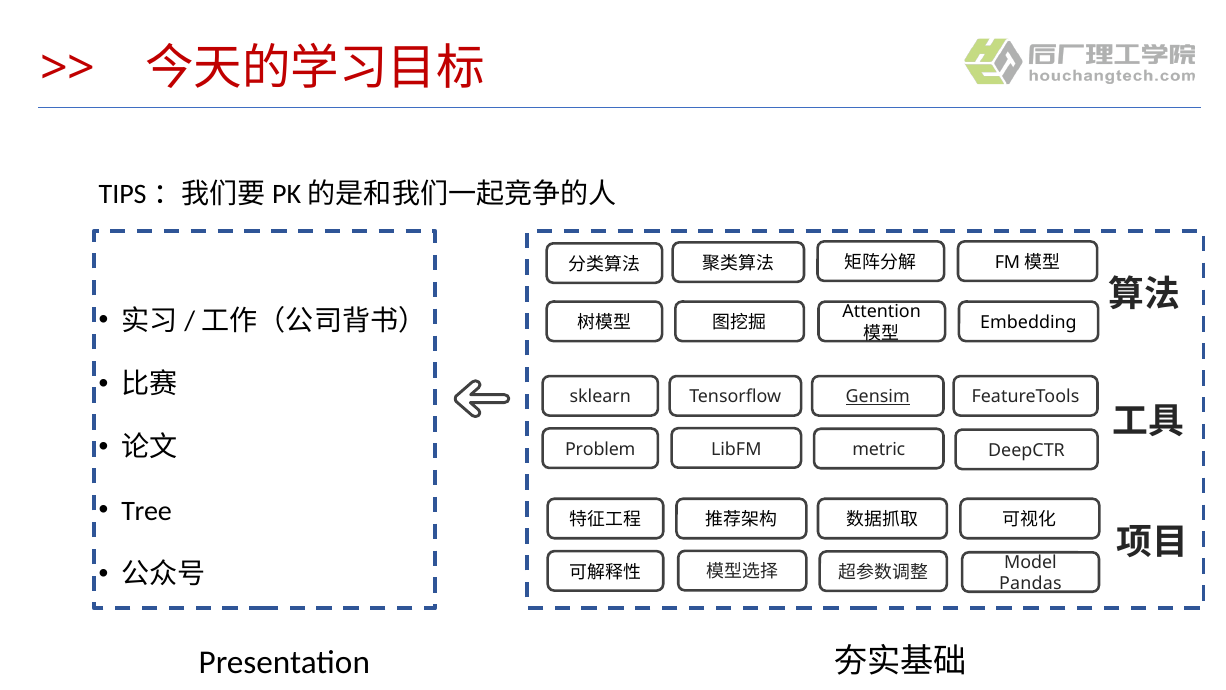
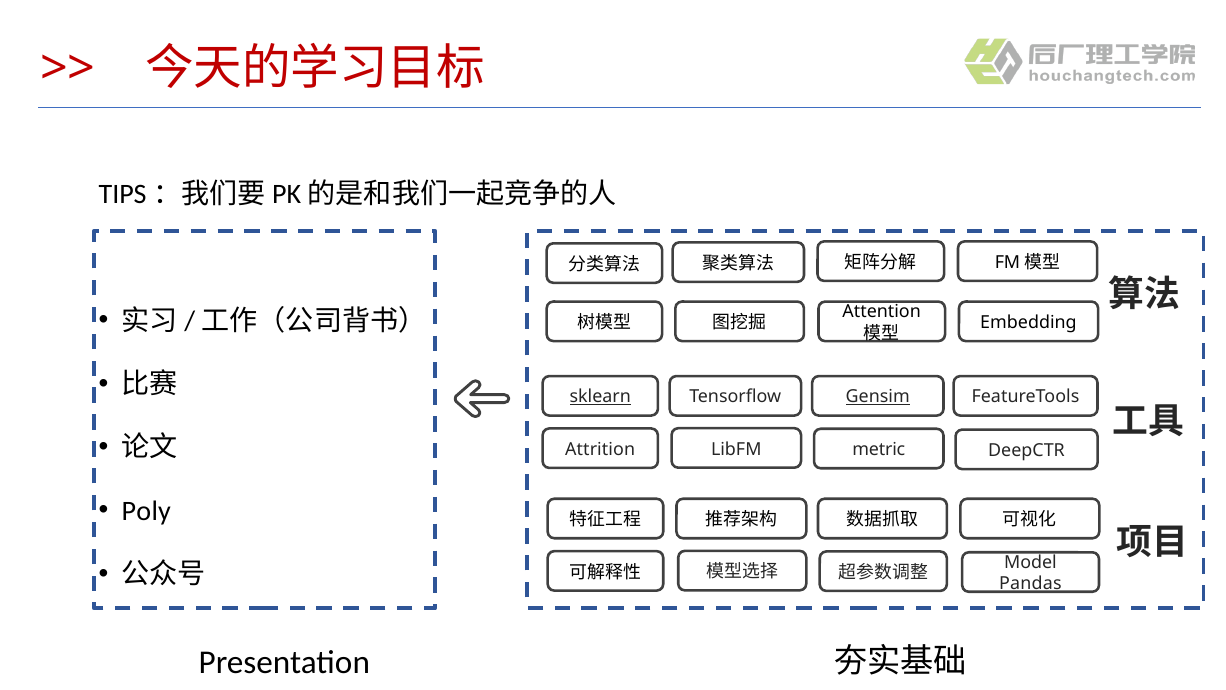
sklearn underline: none -> present (600, 397)
Problem: Problem -> Attrition (600, 449)
Tree: Tree -> Poly (146, 511)
